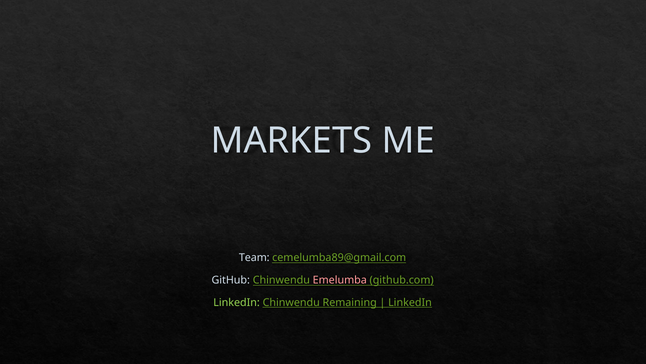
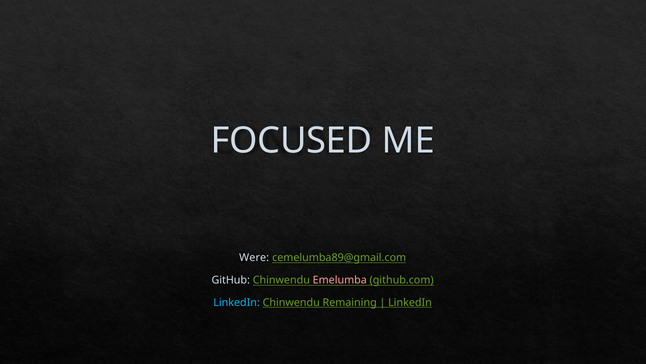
MARKETS: MARKETS -> FOCUSED (292, 141)
Team: Team -> Were (254, 257)
LinkedIn colour: light green -> light blue (237, 302)
